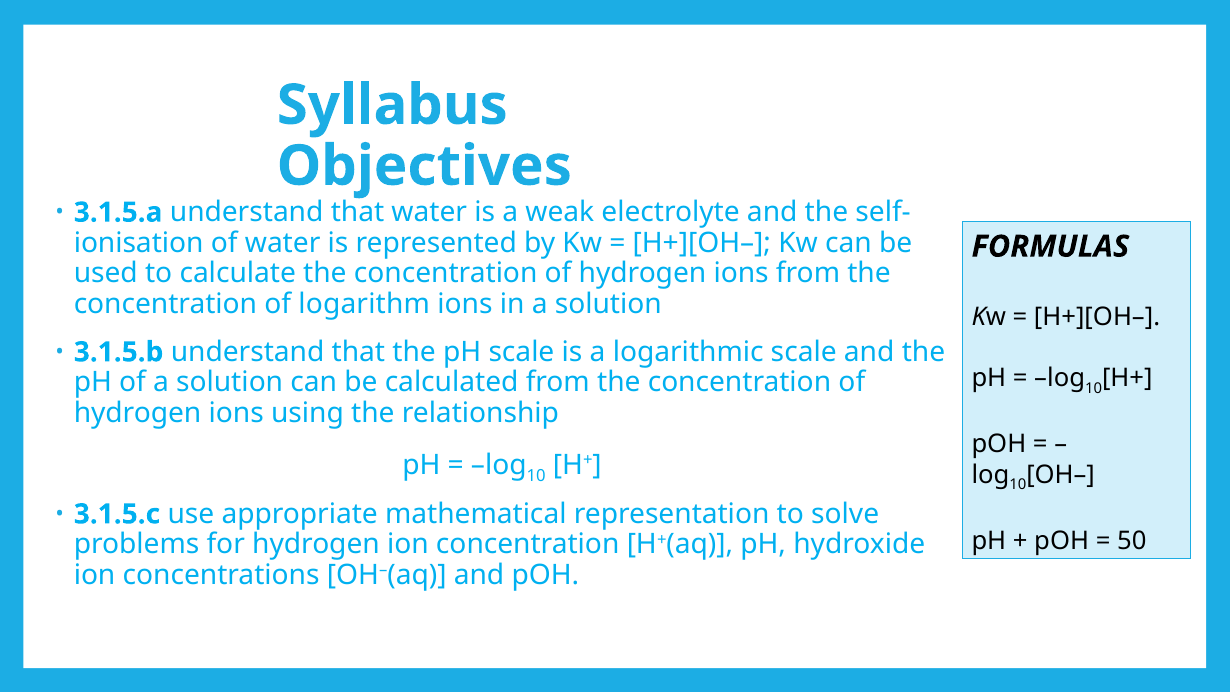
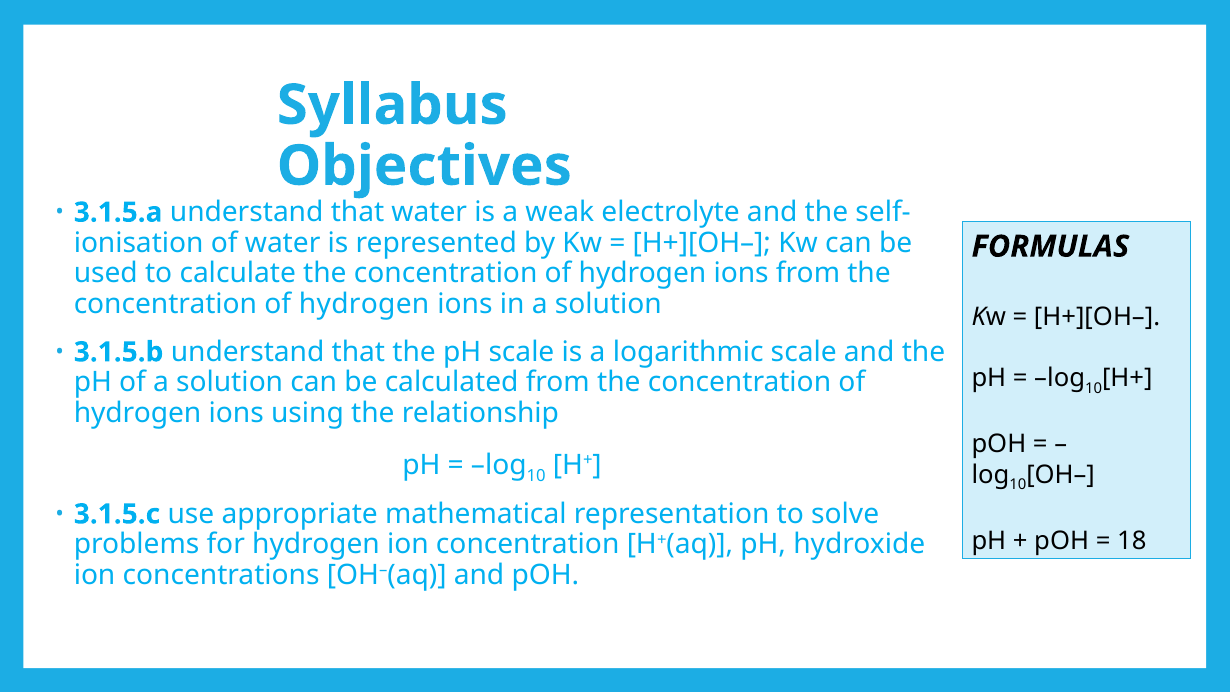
logarithm: logarithm -> hydrogen (364, 304)
50: 50 -> 18 (1132, 541)
